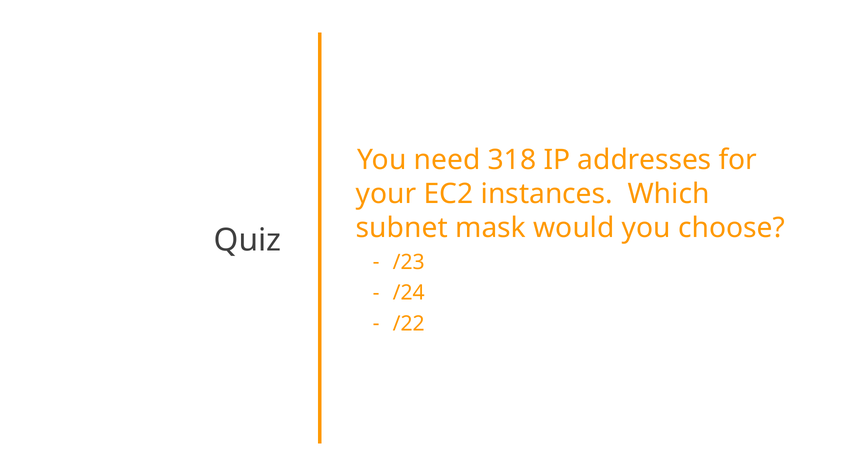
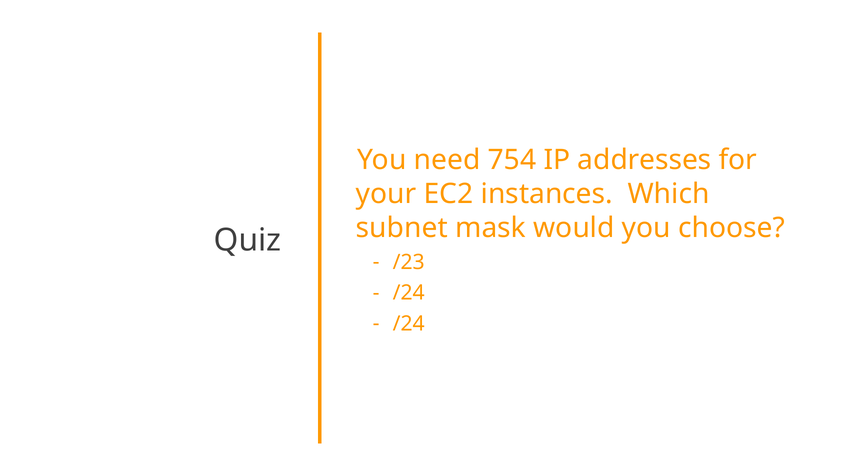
318: 318 -> 754 (512, 160)
/22: /22 -> /24 (409, 324)
